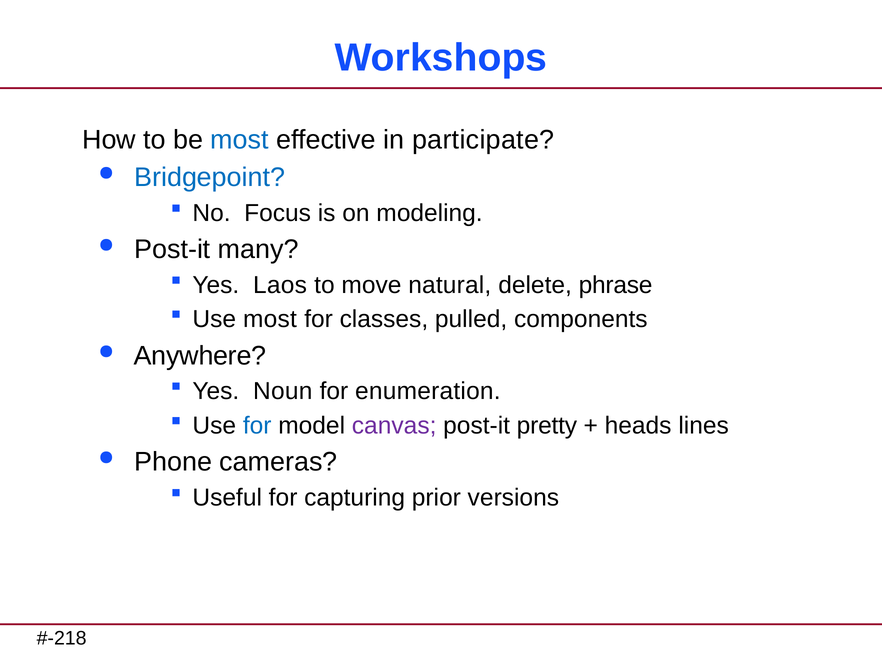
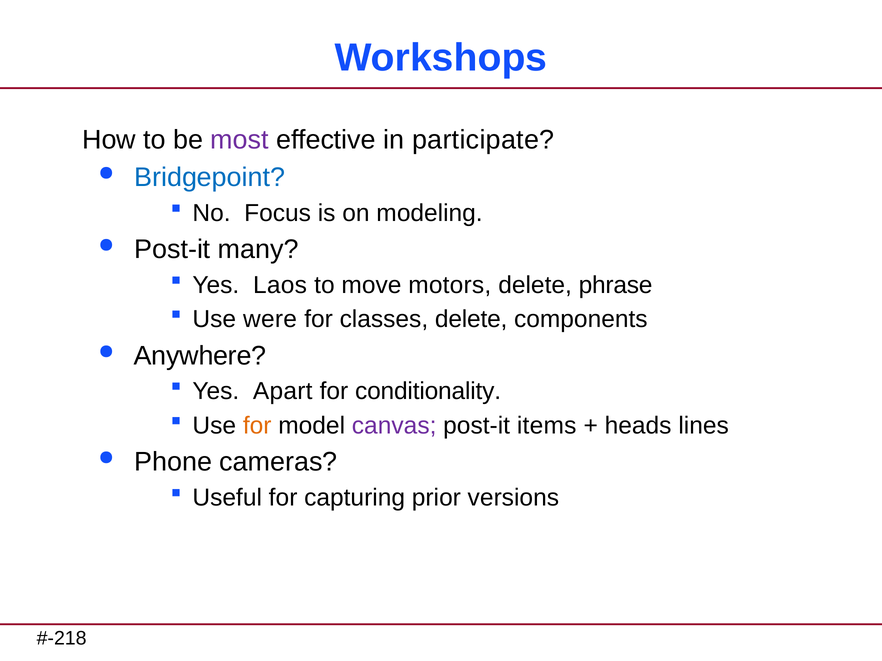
most colour: blue -> purple (240, 140)
natural: natural -> motors (450, 285)
Use most: most -> were (270, 320)
classes pulled: pulled -> delete (471, 320)
Noun: Noun -> Apart (283, 392)
enumeration: enumeration -> conditionality (428, 392)
for colour: blue -> orange (257, 426)
pretty: pretty -> items (547, 426)
